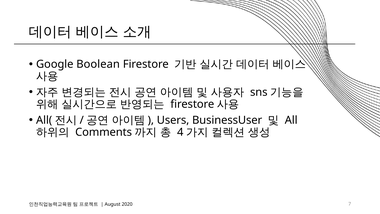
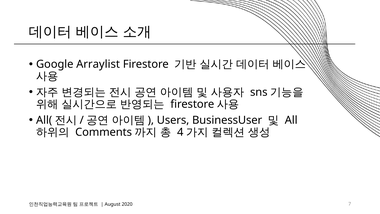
Boolean: Boolean -> Arraylist (98, 64)
